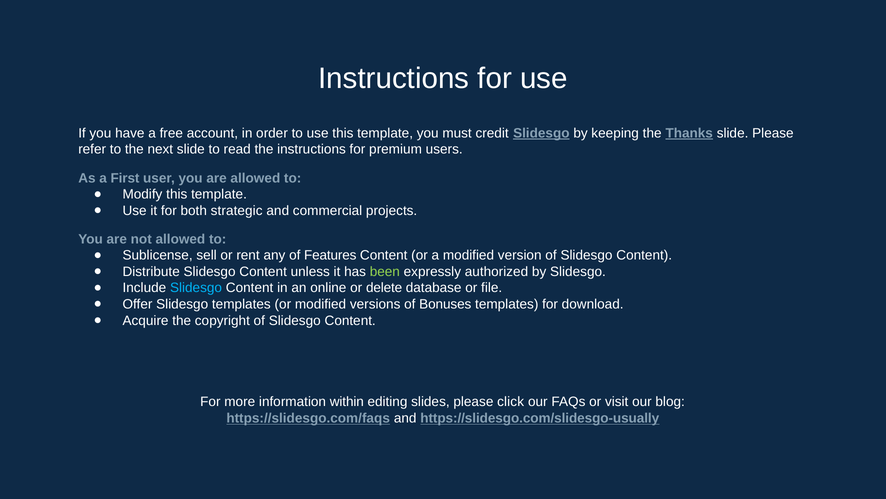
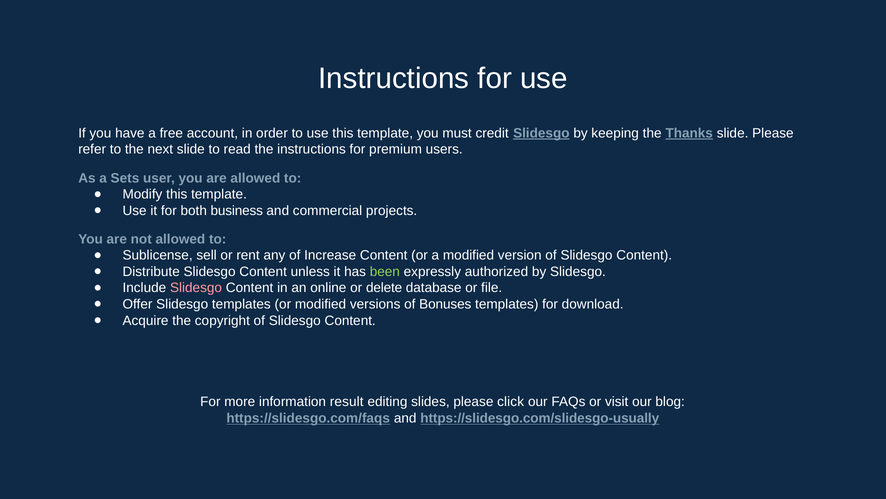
First: First -> Sets (125, 178)
strategic: strategic -> business (237, 210)
Features: Features -> Increase (330, 255)
Slidesgo colour: light blue -> pink (196, 288)
within: within -> result (347, 401)
